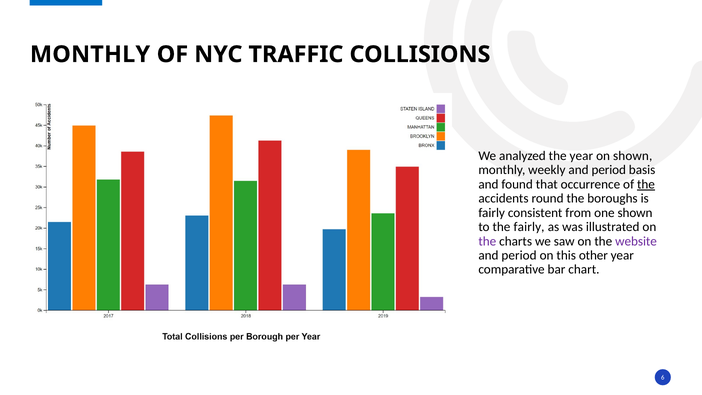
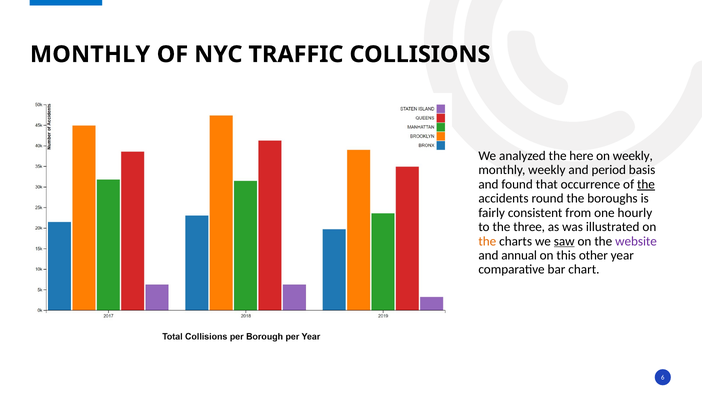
the year: year -> here (581, 156)
on shown: shown -> weekly (633, 156)
one shown: shown -> hourly (635, 213)
the fairly: fairly -> three (529, 227)
the colour: purple -> orange (487, 241)
saw underline: none -> present (564, 241)
period: period -> annual (519, 255)
